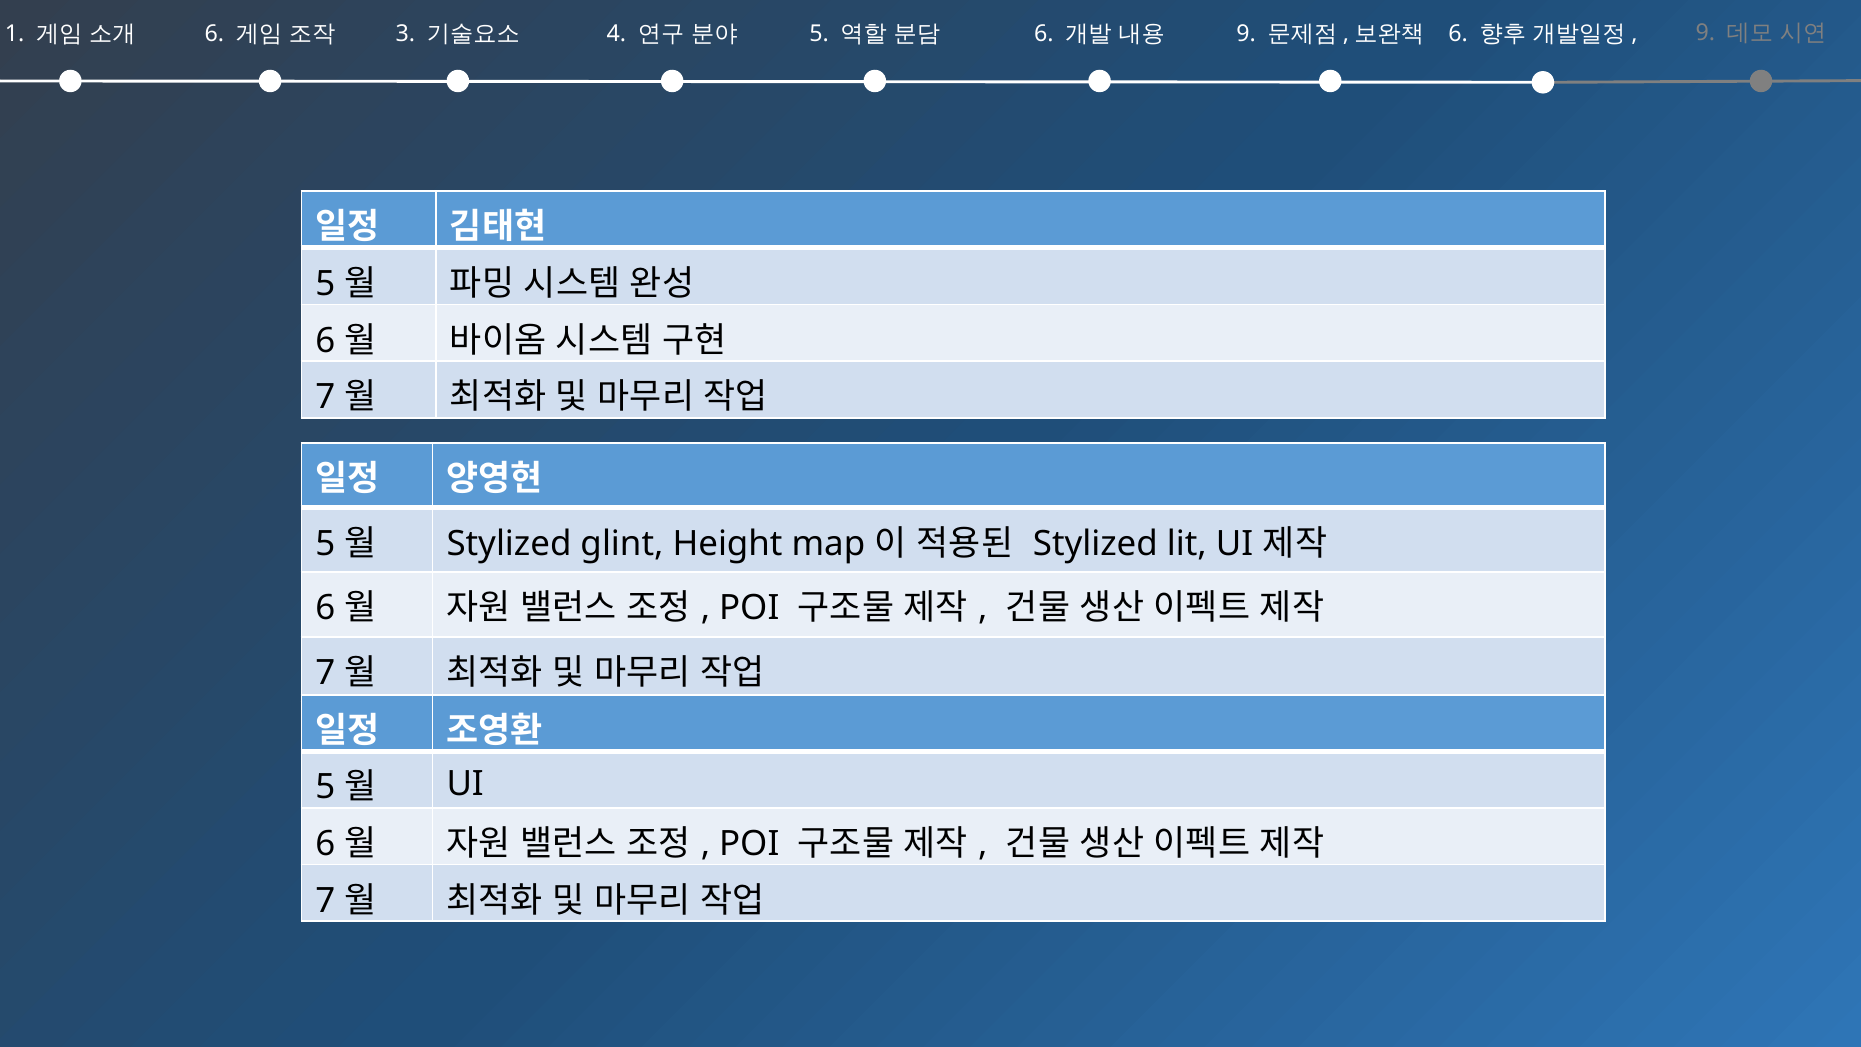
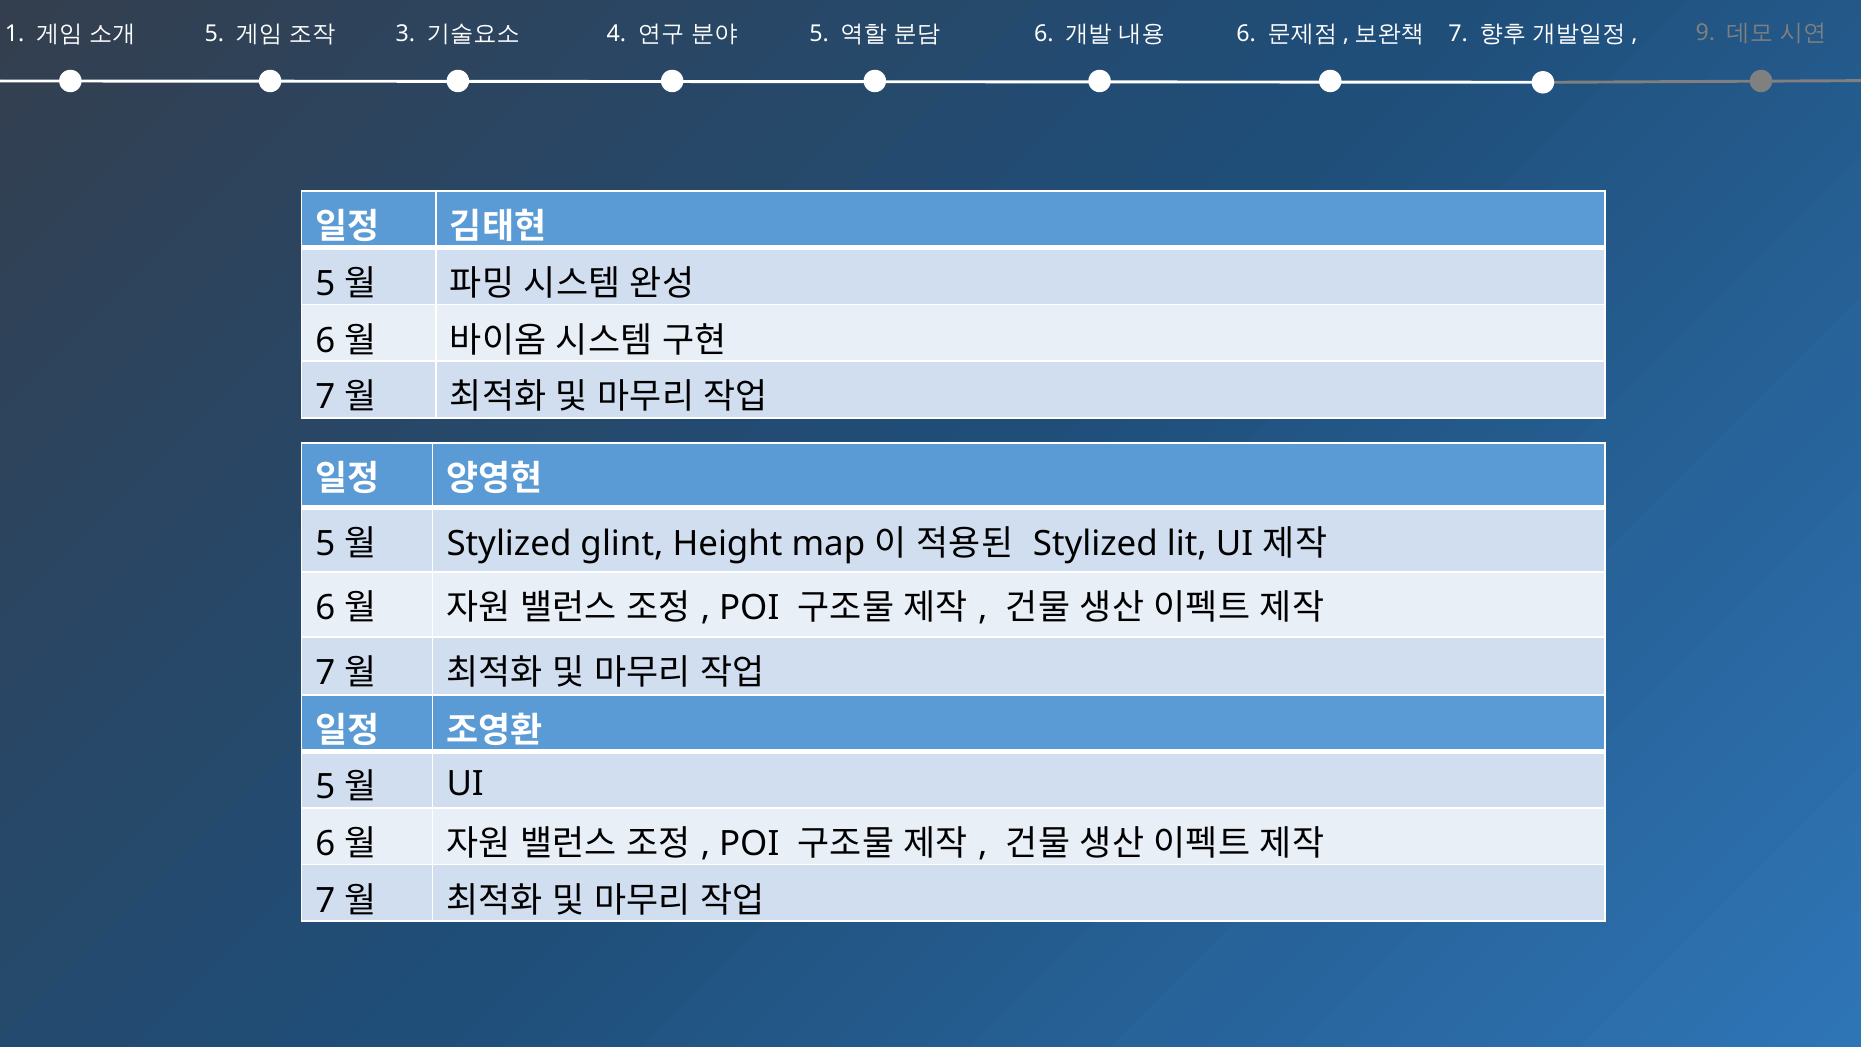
6: 6 -> 5 (214, 34)
9: 9 -> 6 (1246, 34)
6: 6 -> 7 (1458, 34)
